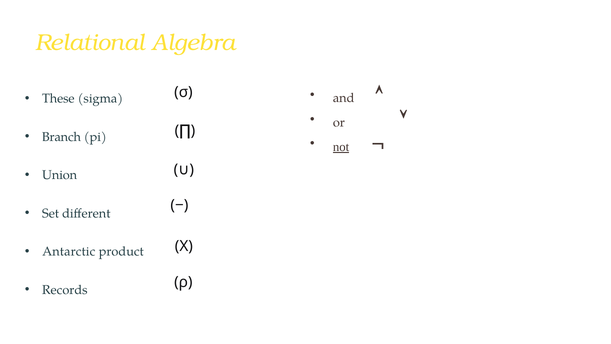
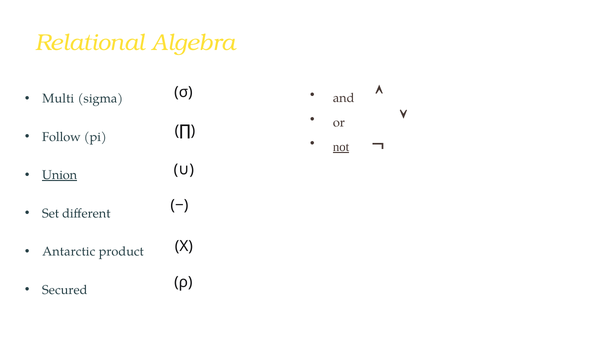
These: These -> Multi (58, 99)
Branch: Branch -> Follow (61, 137)
Union underline: none -> present (60, 175)
Records: Records -> Secured (65, 290)
